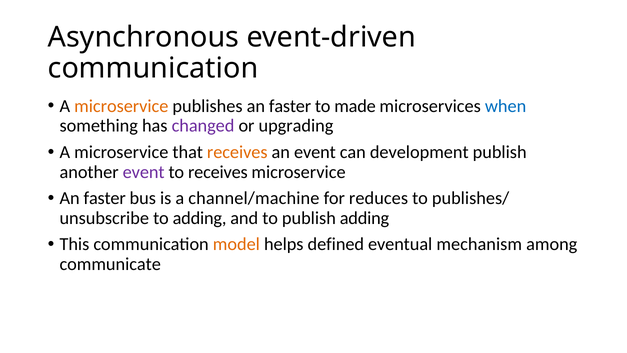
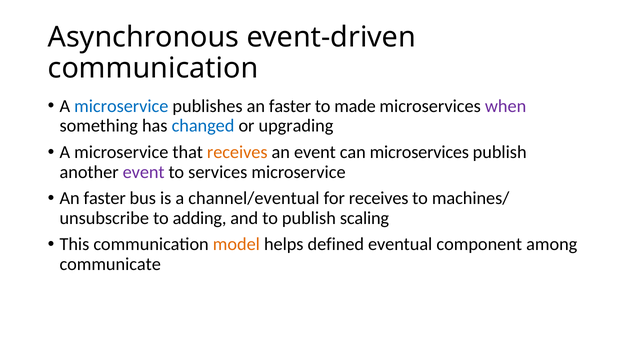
microservice colour: orange -> blue (121, 106)
when colour: blue -> purple (506, 106)
changed colour: purple -> blue (203, 126)
can development: development -> microservices (419, 152)
to receives: receives -> services (218, 172)
channel/machine: channel/machine -> channel/eventual (254, 198)
for reduces: reduces -> receives (379, 198)
publishes/: publishes/ -> machines/ (471, 198)
publish adding: adding -> scaling (364, 218)
mechanism: mechanism -> component (479, 244)
